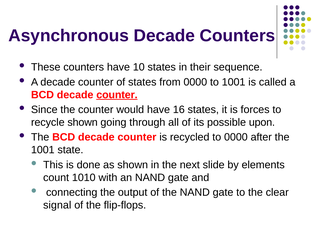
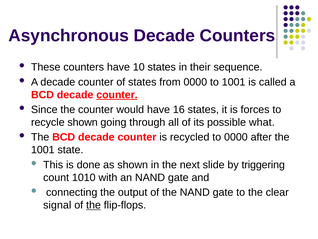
upon: upon -> what (262, 122)
elements: elements -> triggering (263, 165)
the underline: none -> present (93, 205)
